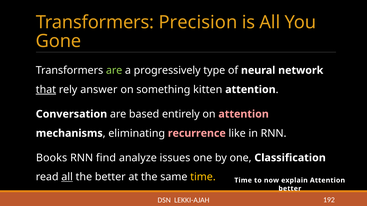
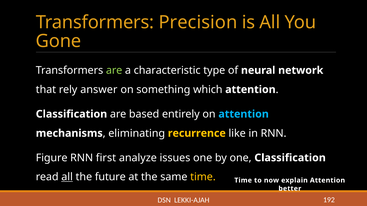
progressively: progressively -> characteristic (167, 70)
that underline: present -> none (46, 90)
kitten: kitten -> which (208, 90)
Conversation: Conversation -> Classification (71, 114)
attention colour: pink -> light blue (244, 114)
recurrence colour: pink -> yellow (197, 134)
Books: Books -> Figure (52, 158)
find: find -> first (106, 158)
the better: better -> future (110, 177)
